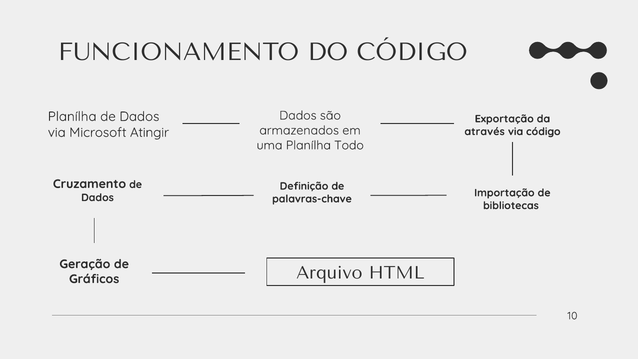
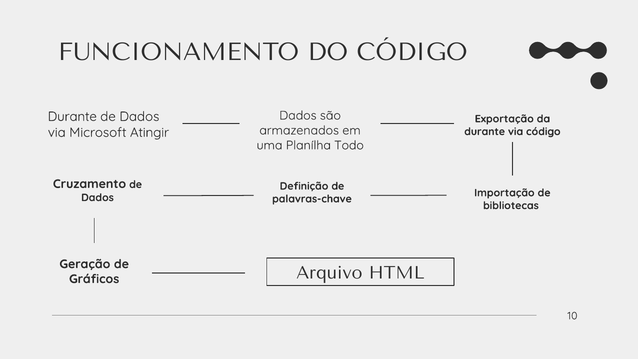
Planílha: Planílha -> Durante (72, 116)
através: através -> durante (485, 132)
